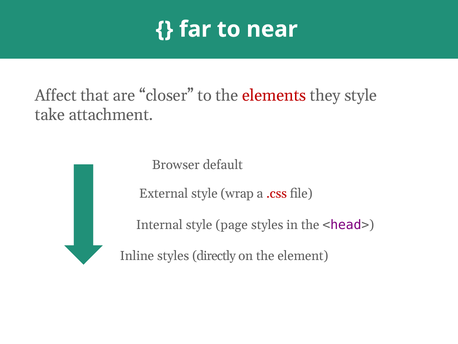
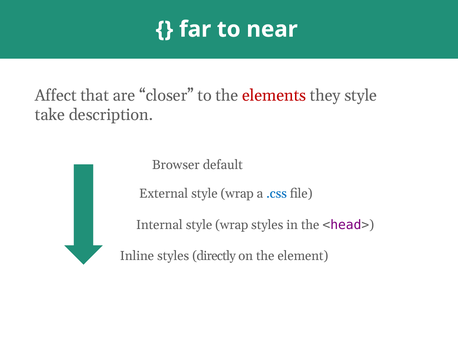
attachment: attachment -> description (111, 115)
.css colour: red -> blue (277, 193)
Internal style page: page -> wrap (232, 224)
